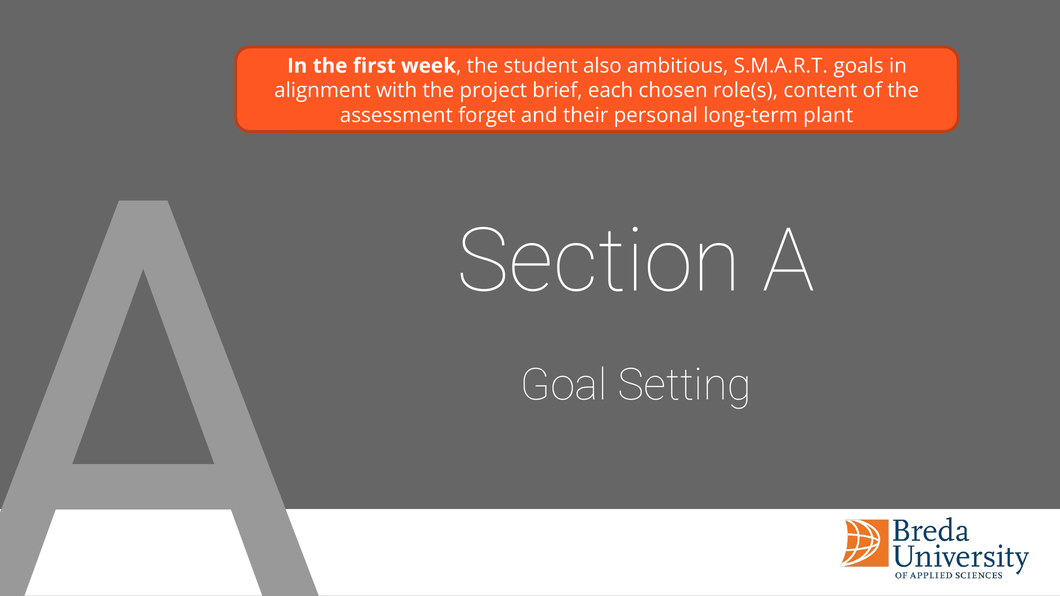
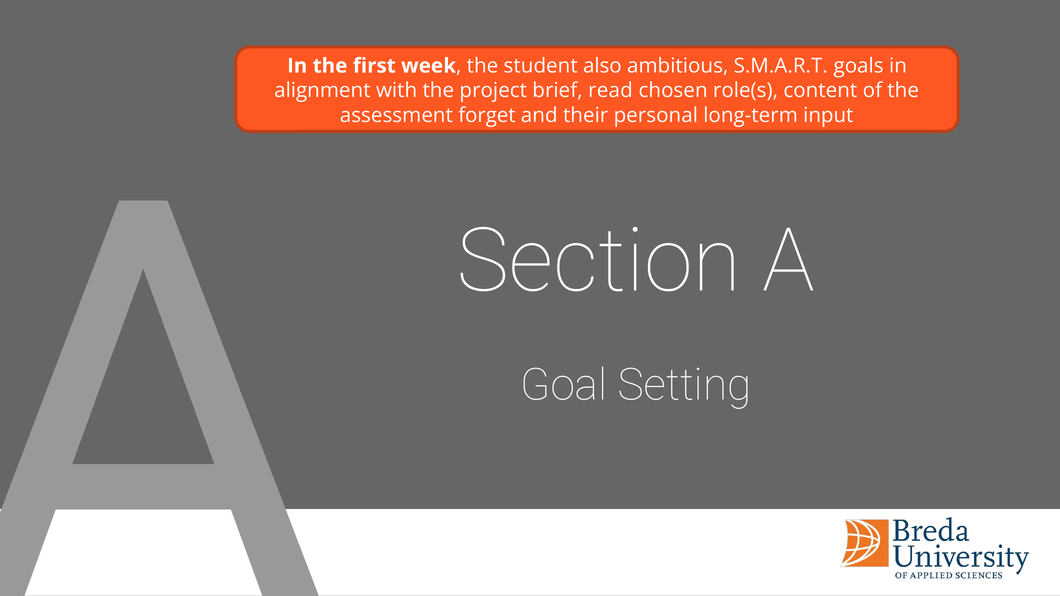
each: each -> read (610, 91)
plant: plant -> input (828, 115)
